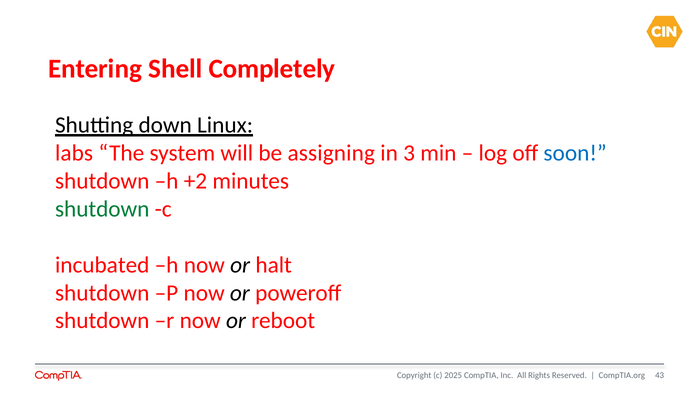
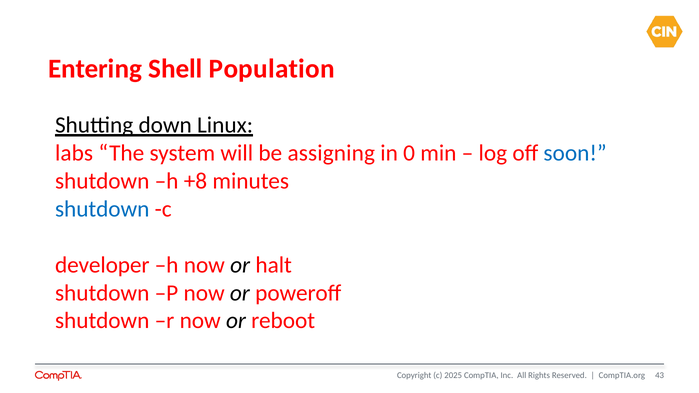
Completely: Completely -> Population (272, 69)
3: 3 -> 0 (409, 153)
+2: +2 -> +8 (195, 181)
shutdown colour: green -> blue (102, 209)
incubated: incubated -> developer (102, 265)
